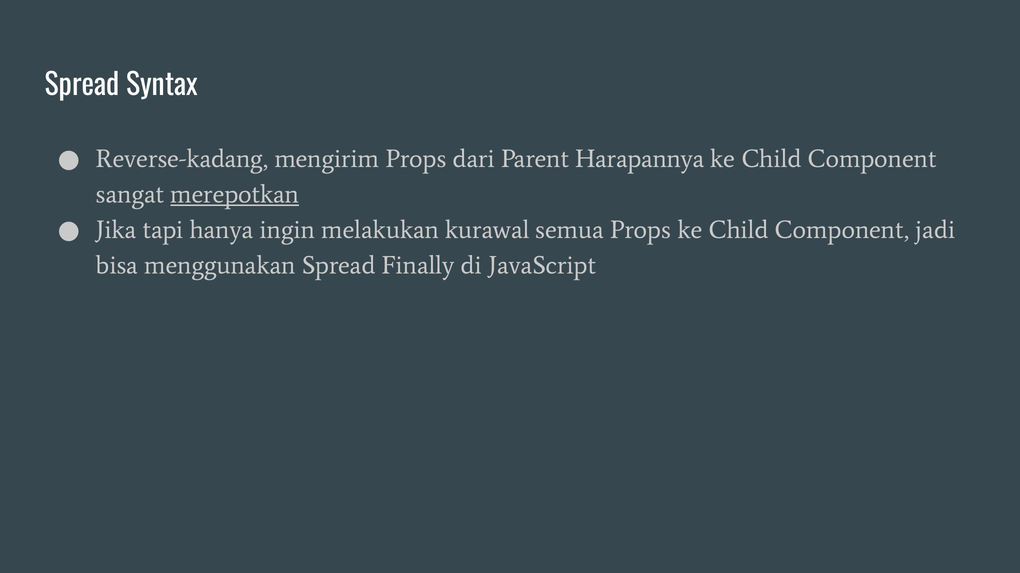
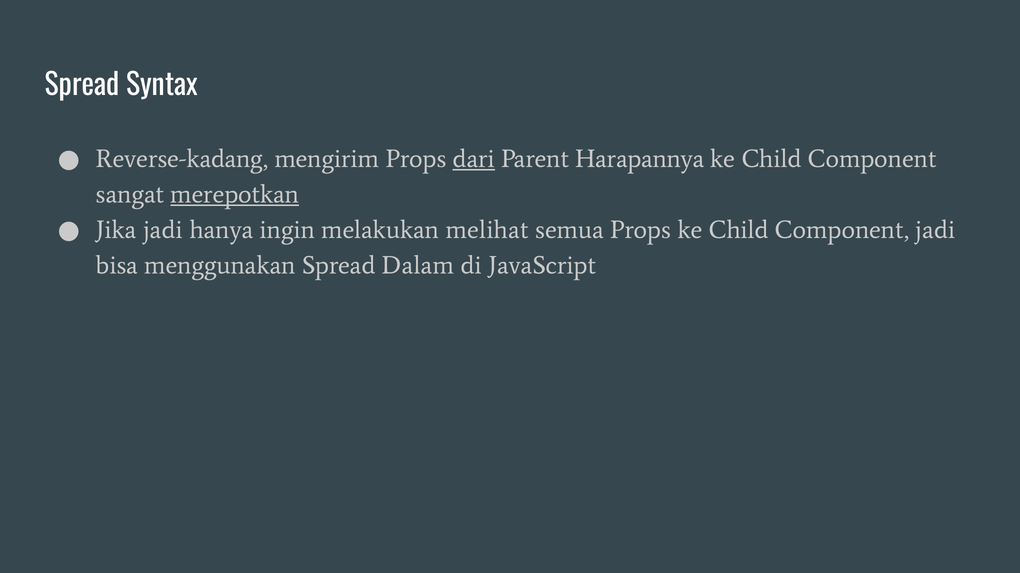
dari underline: none -> present (474, 159)
Jika tapi: tapi -> jadi (163, 230)
kurawal: kurawal -> melihat (487, 230)
Finally: Finally -> Dalam (418, 266)
